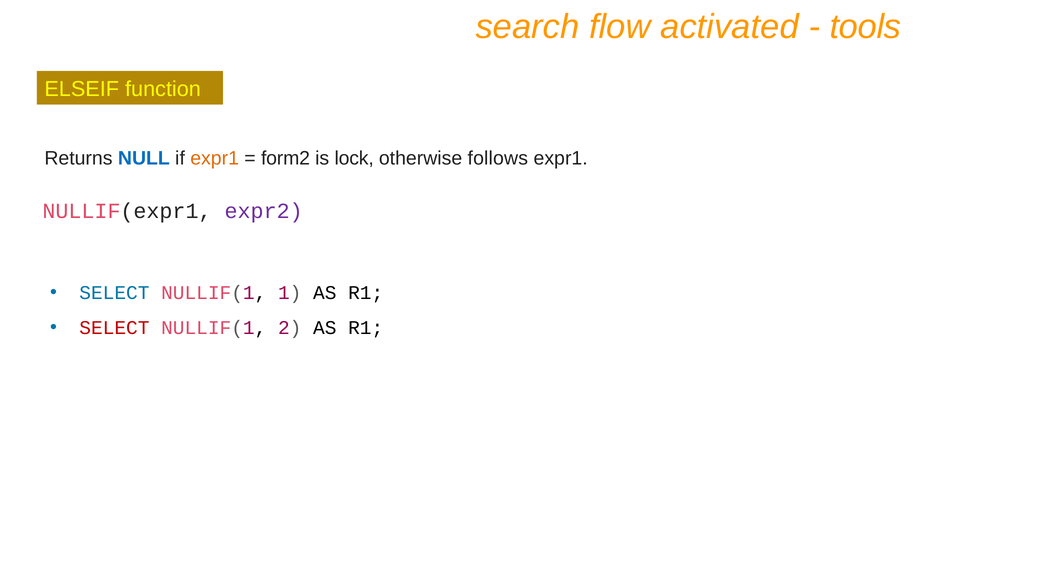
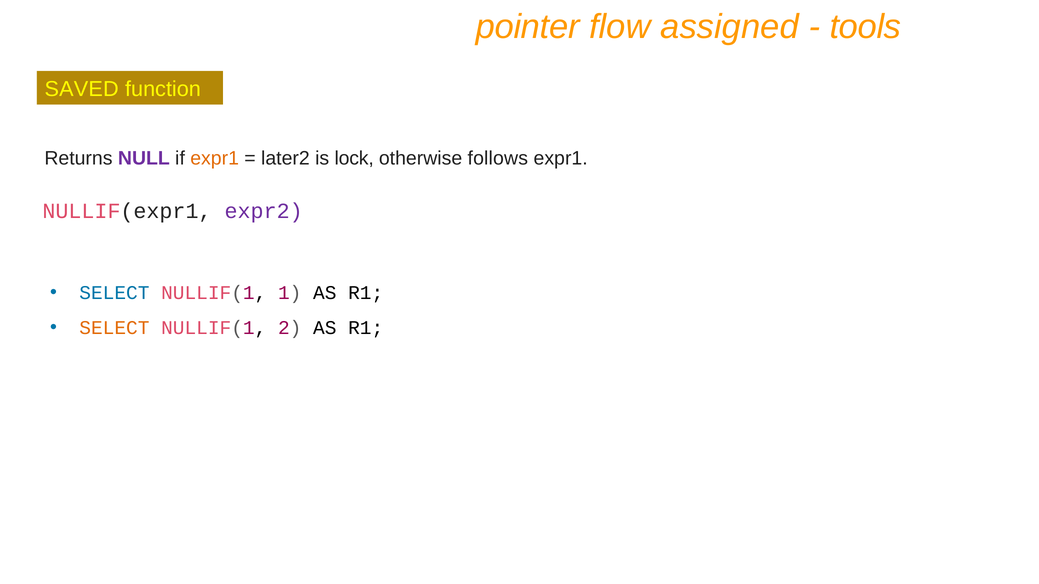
search: search -> pointer (528, 27)
activated: activated -> assigned (730, 27)
ELSEIF: ELSEIF -> SAVED (82, 89)
NULL colour: blue -> purple (144, 158)
form2: form2 -> later2 (285, 158)
SELECT colour: red -> orange (114, 328)
